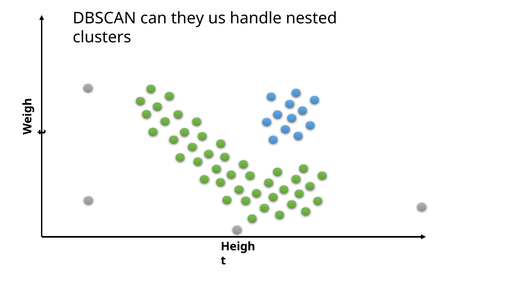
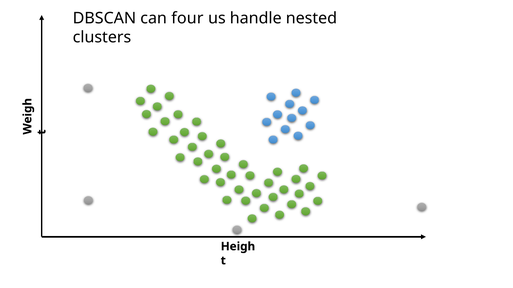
they: they -> four (187, 18)
